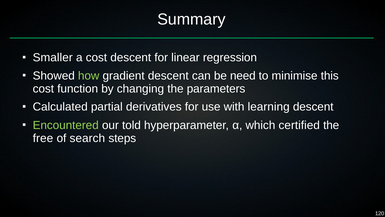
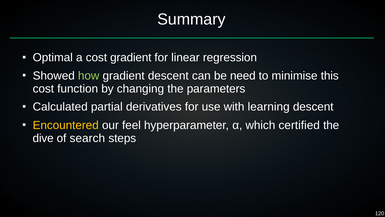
Smaller: Smaller -> Optimal (53, 58)
cost descent: descent -> gradient (131, 58)
Encountered colour: light green -> yellow (66, 125)
told: told -> feel (131, 125)
free: free -> dive (43, 138)
